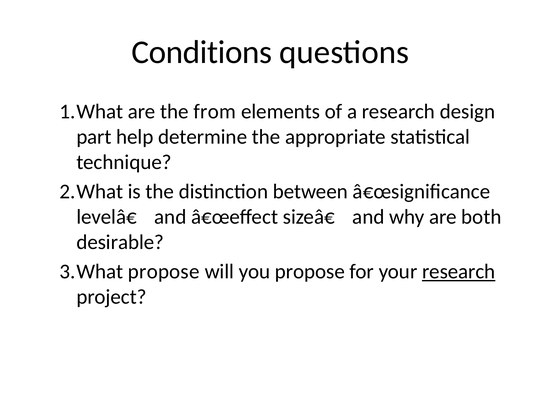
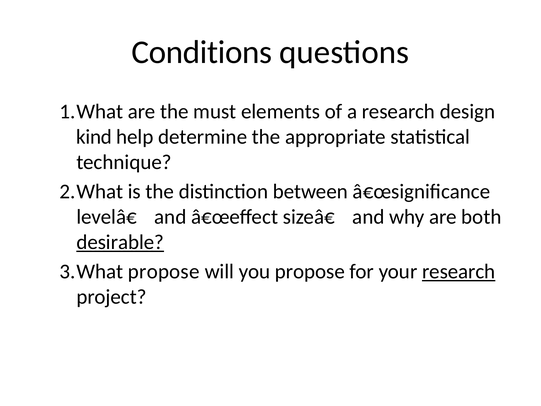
from: from -> must (215, 111)
part: part -> kind (94, 137)
desirable underline: none -> present (120, 242)
